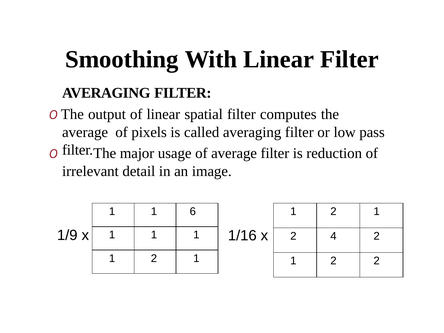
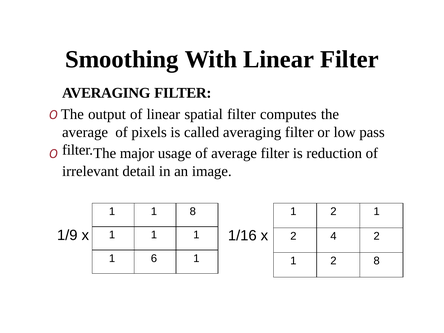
1 6: 6 -> 8 (193, 212)
2: 2 -> 6 (154, 258)
2 2: 2 -> 8 (377, 261)
